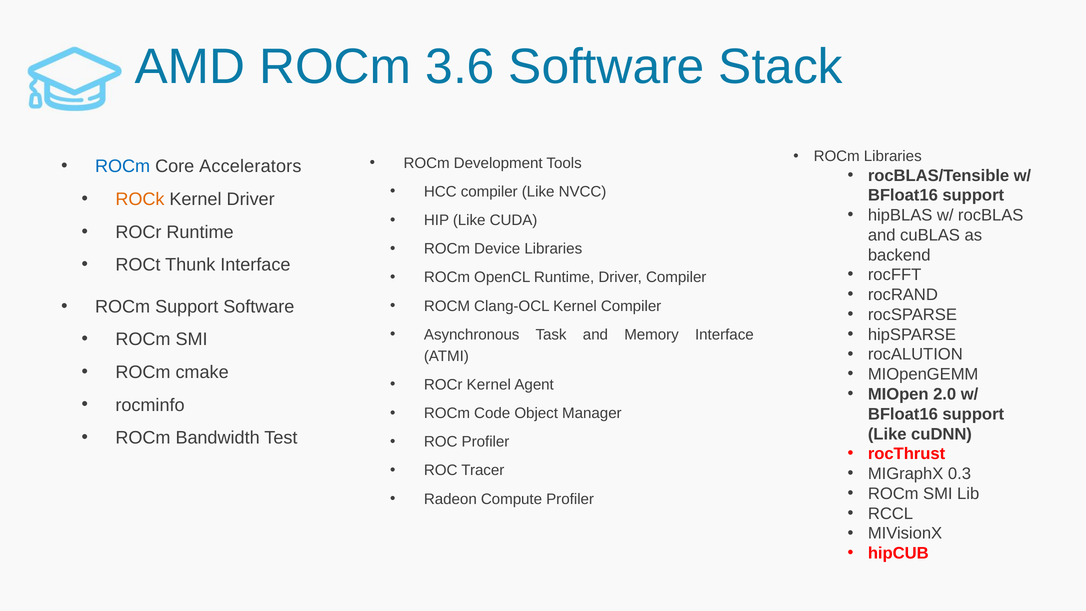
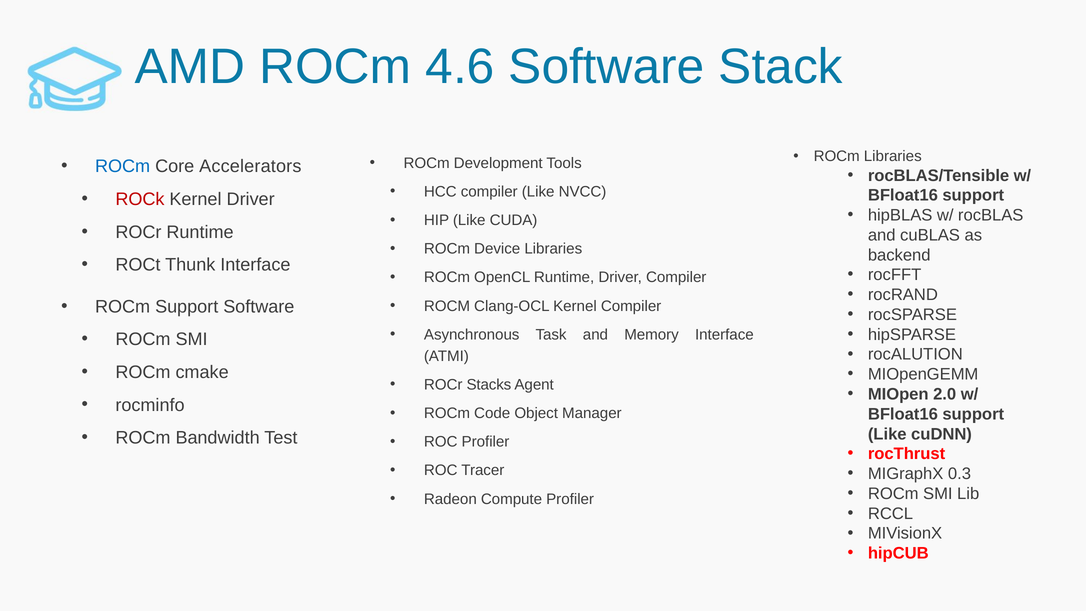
3.6: 3.6 -> 4.6 (460, 67)
ROCk colour: orange -> red (140, 199)
ROCr Kernel: Kernel -> Stacks (489, 385)
